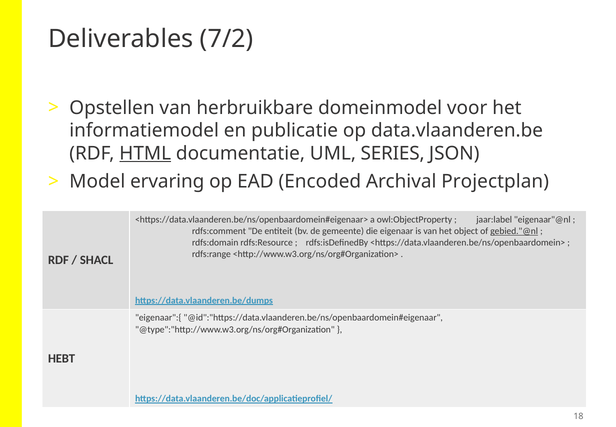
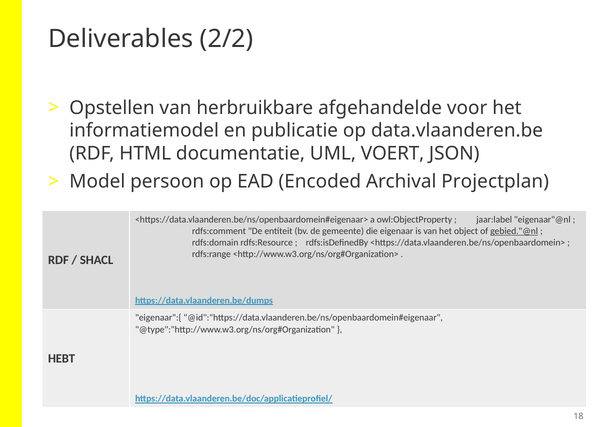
7/2: 7/2 -> 2/2 (227, 39)
domeinmodel: domeinmodel -> afgehandelde (380, 108)
HTML underline: present -> none (145, 153)
SERIES: SERIES -> VOERT (393, 153)
ervaring: ervaring -> persoon (167, 181)
